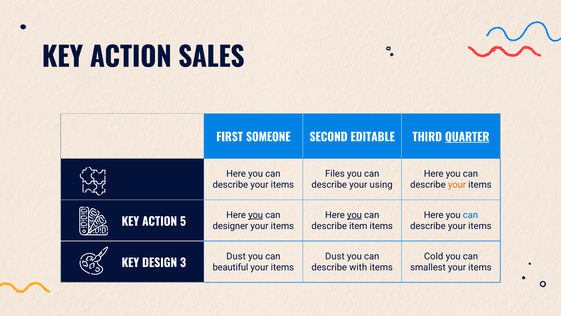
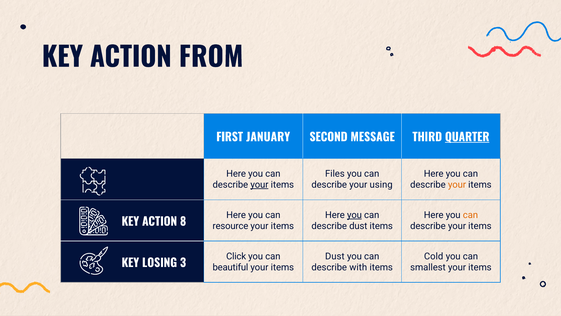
SALES: SALES -> FROM (211, 58)
SOMEONE: SOMEONE -> JANUARY (268, 137)
EDITABLE: EDITABLE -> MESSAGE (373, 137)
your underline: none -> present (259, 184)
you underline: present -> none (256, 215)
can colour: blue -> orange (470, 215)
5: 5 -> 8 (183, 222)
designer: designer -> resource (230, 226)
describe item: item -> dust (358, 226)
Dust: Dust -> Click (236, 256)
DESIGN: DESIGN -> LOSING (160, 263)
